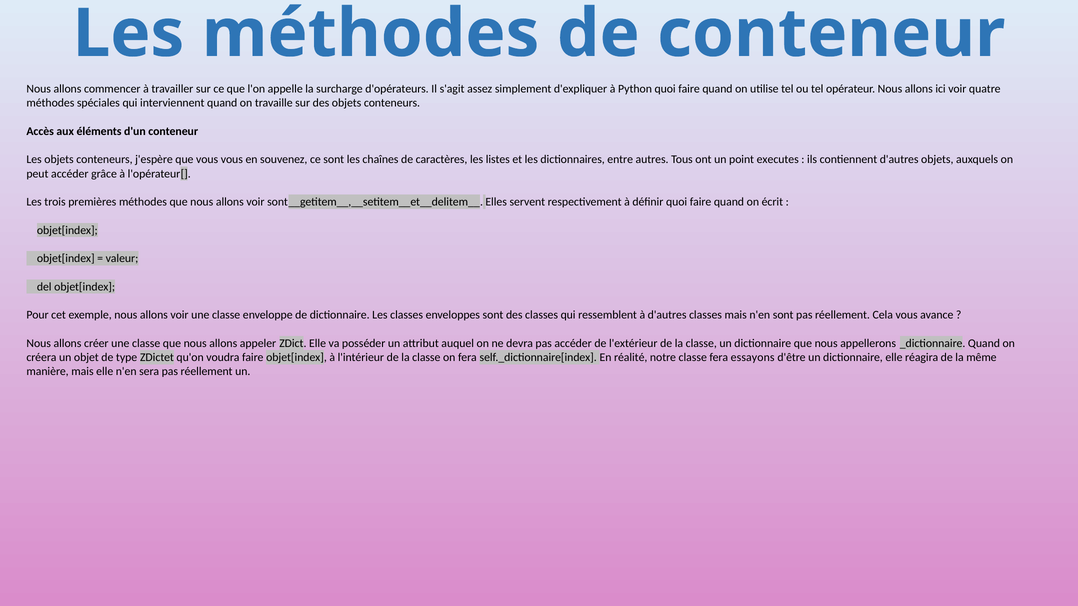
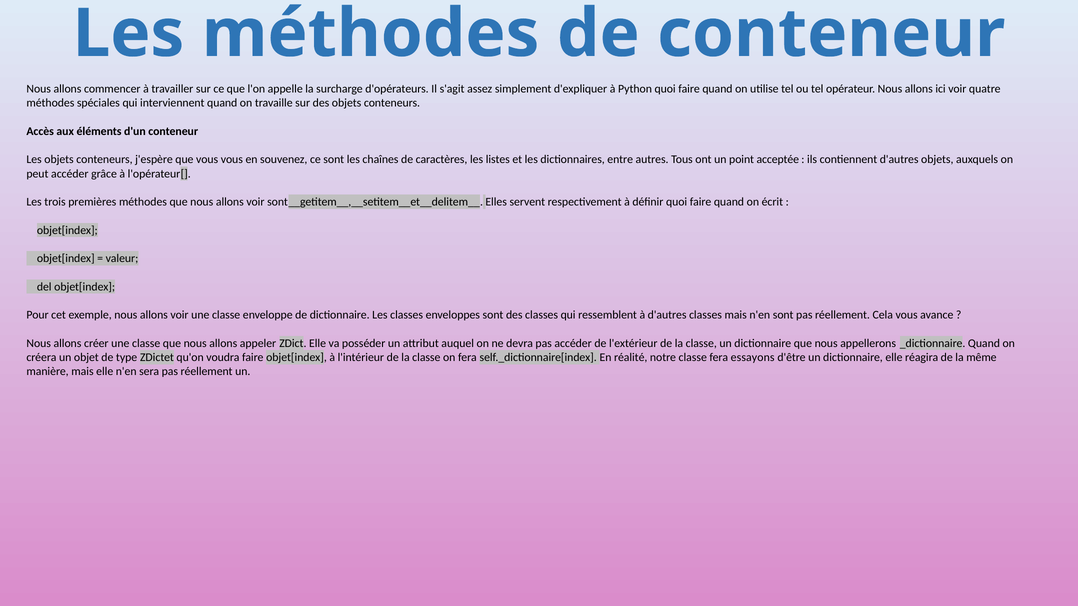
executes: executes -> acceptée (778, 160)
